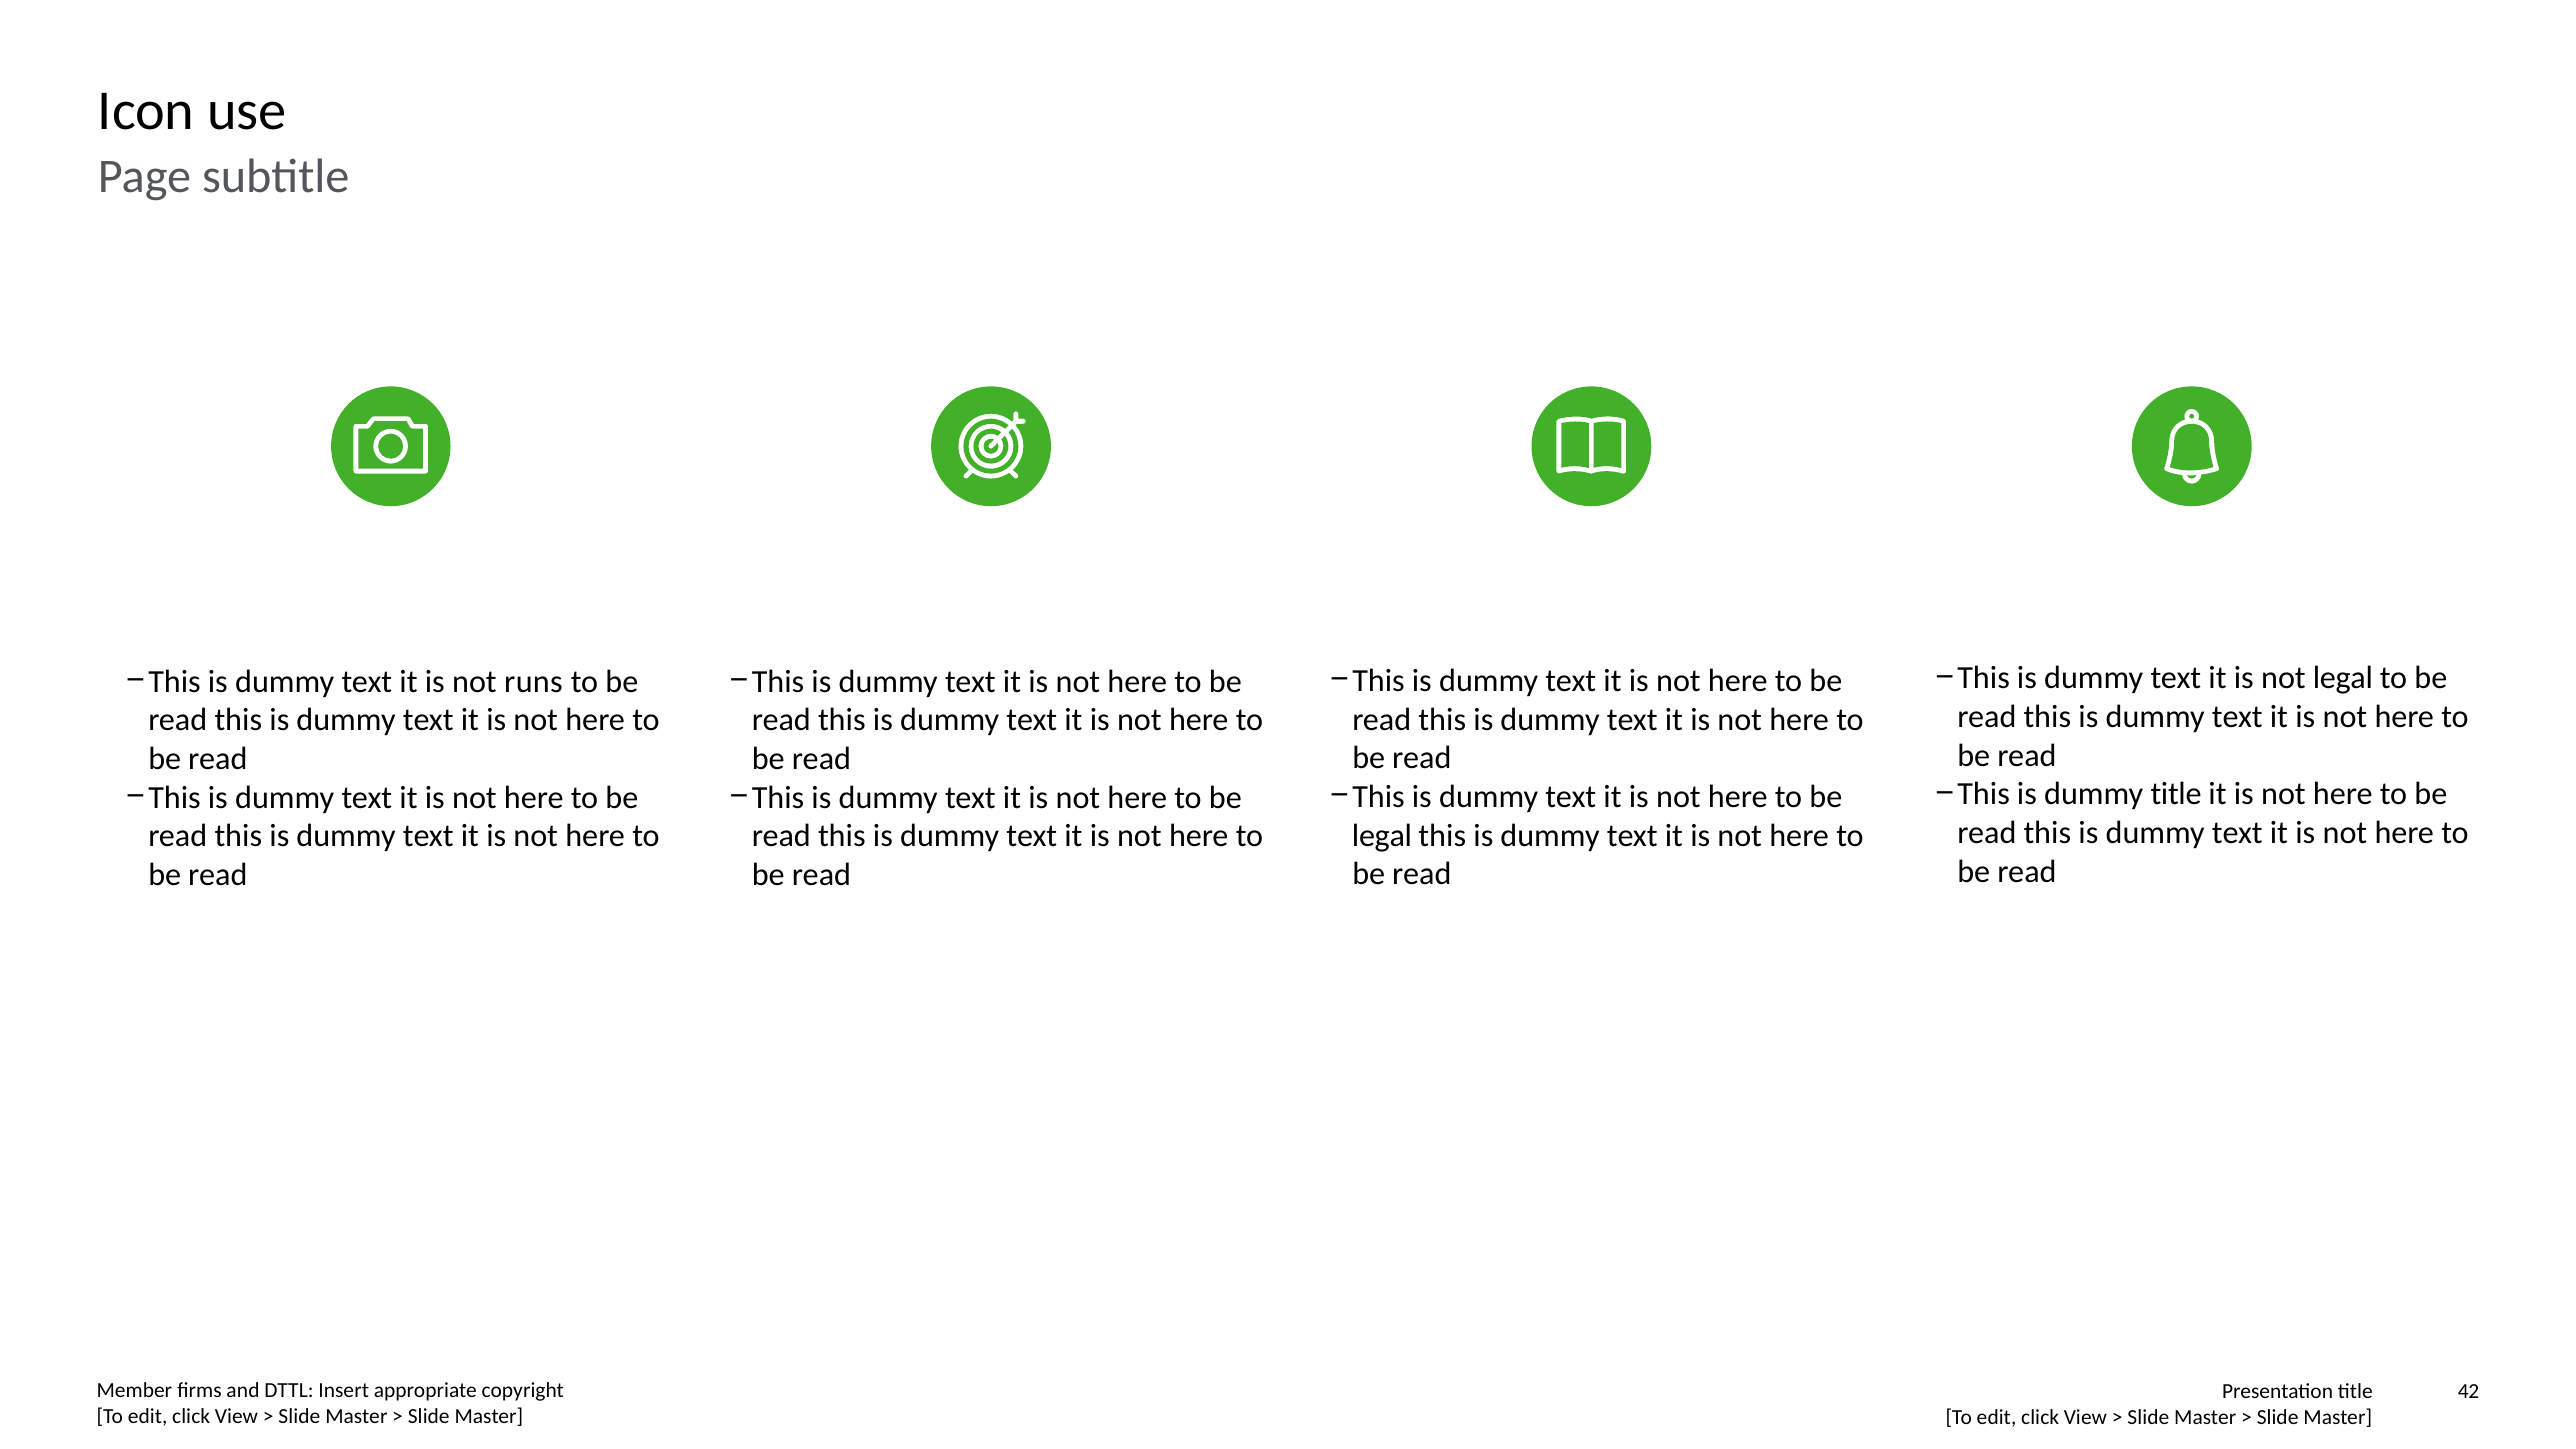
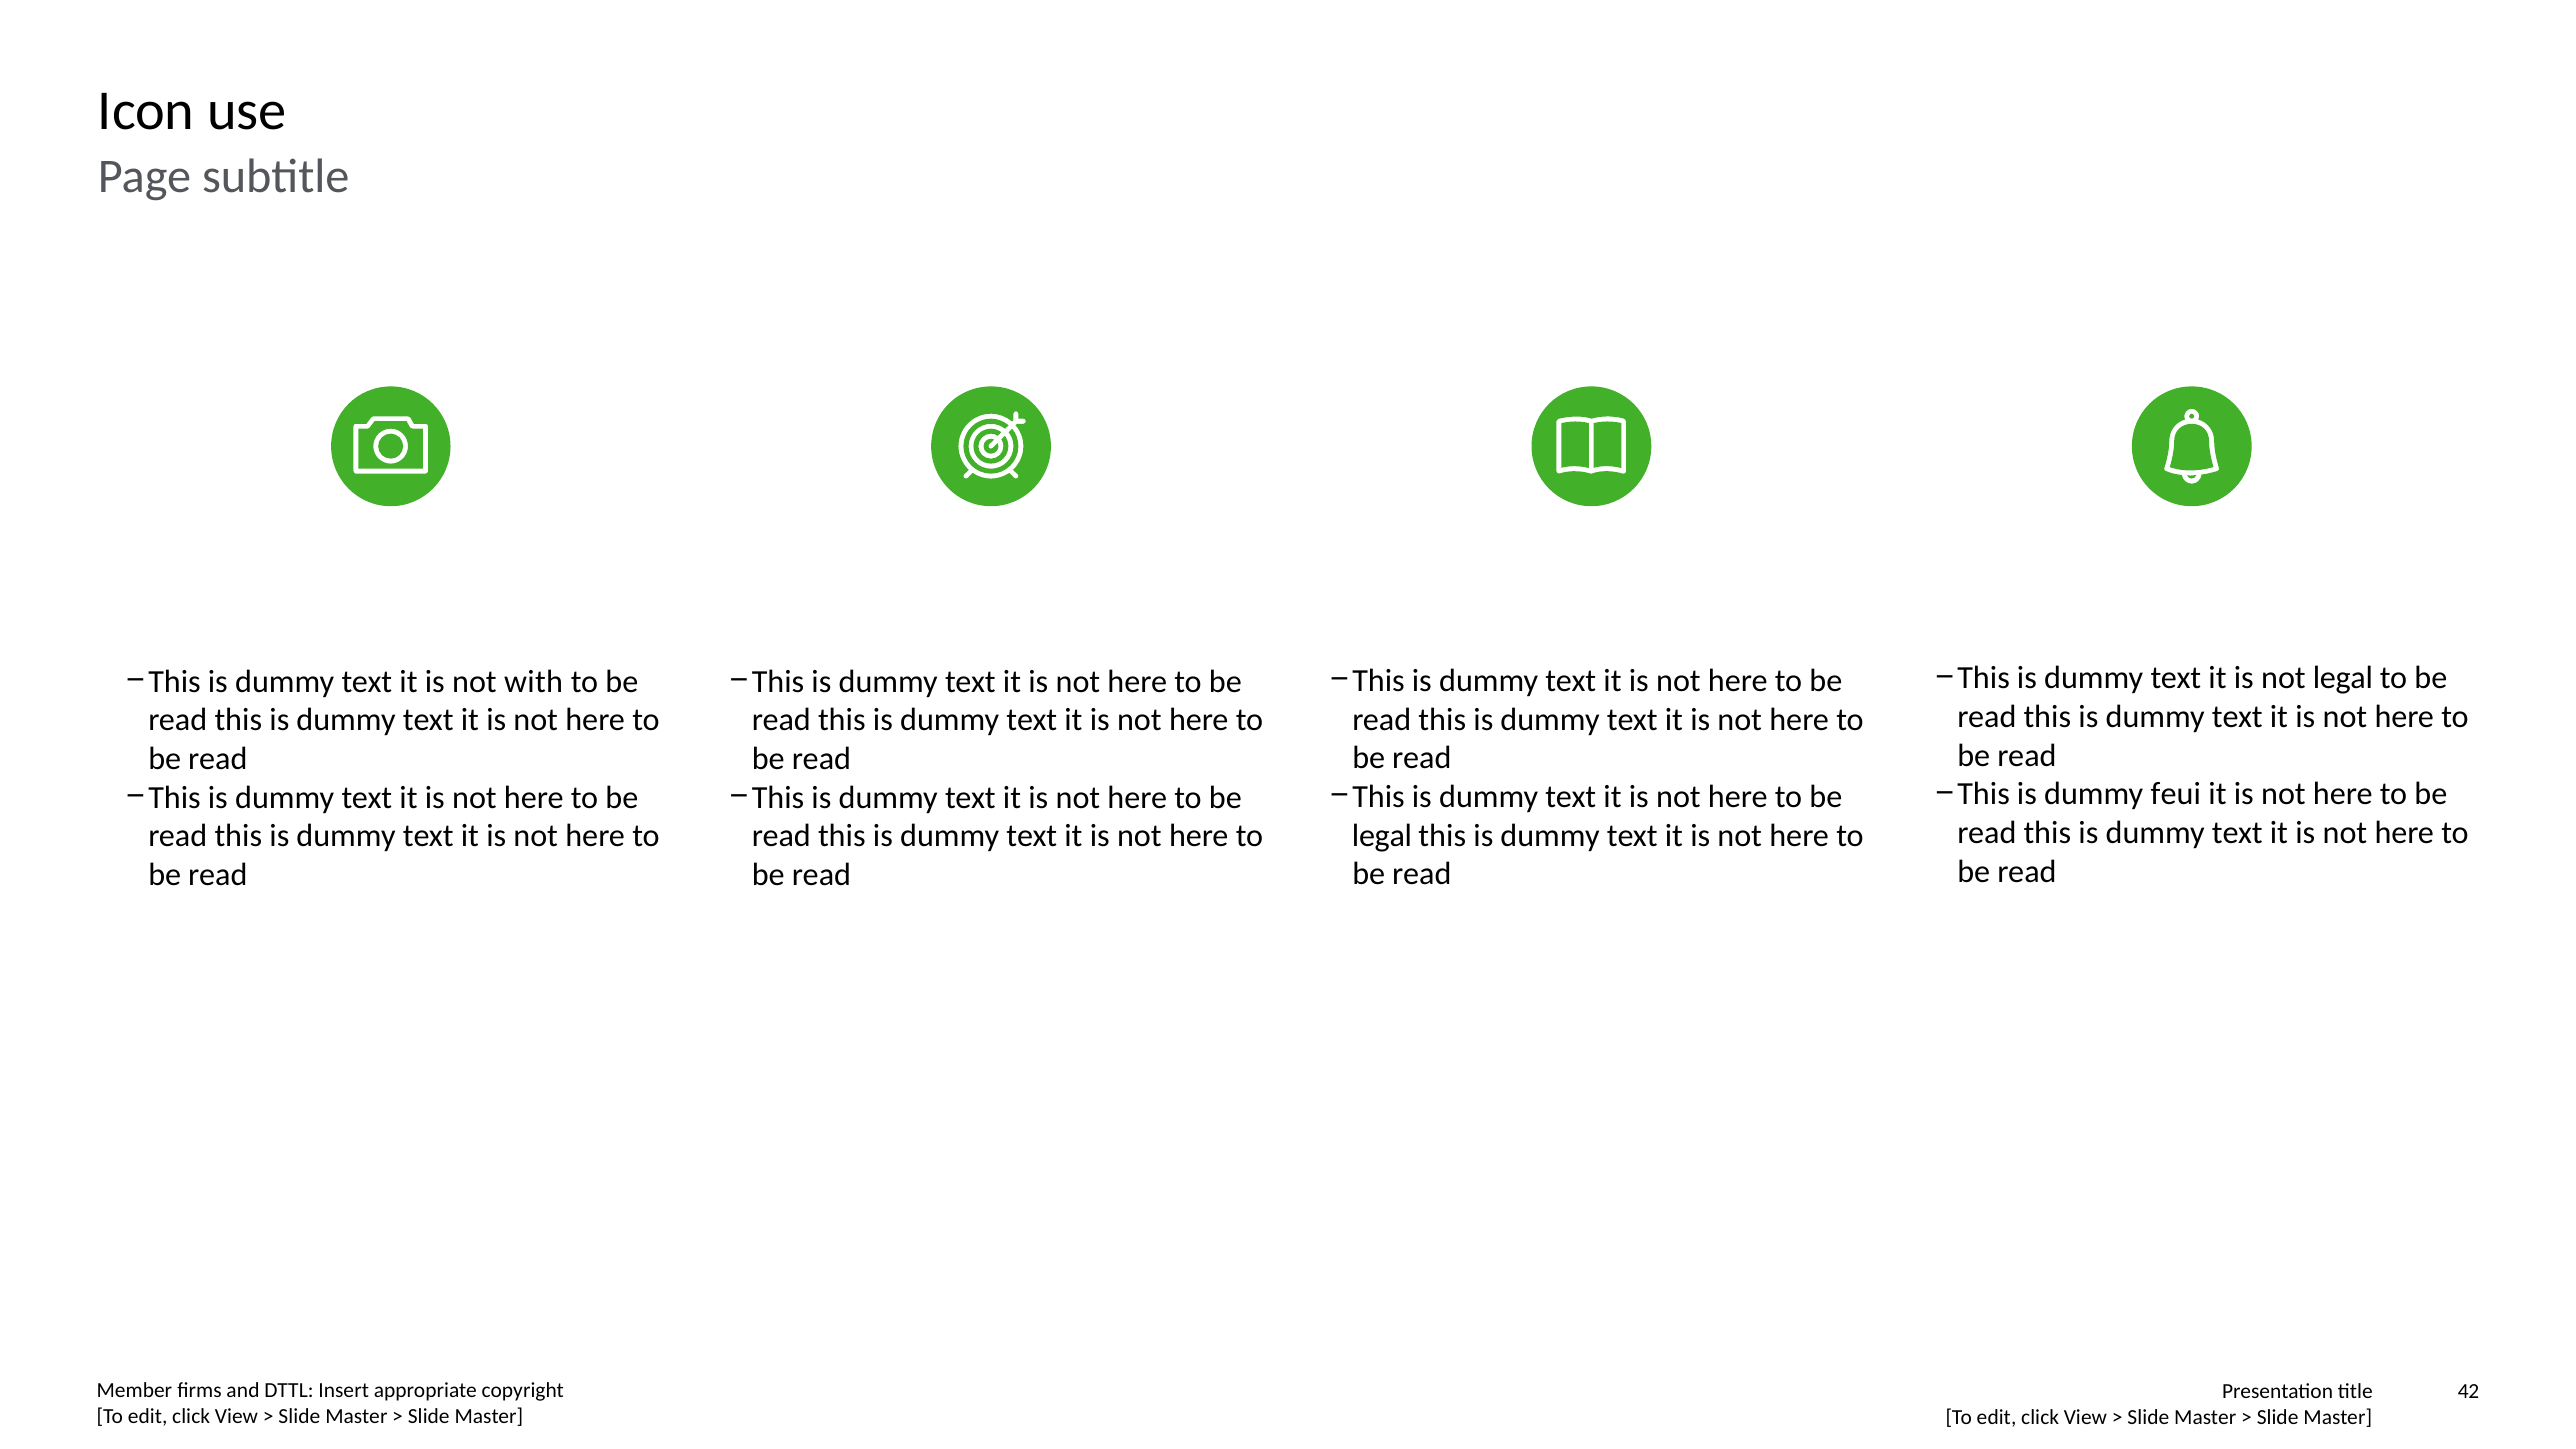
runs: runs -> with (533, 682)
dummy title: title -> feui (2176, 794)
